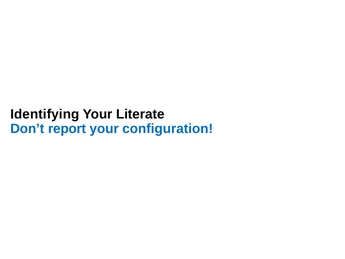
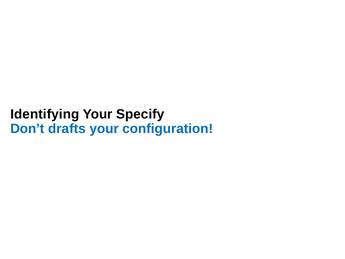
Literate: Literate -> Specify (140, 114)
report: report -> drafts (67, 129)
